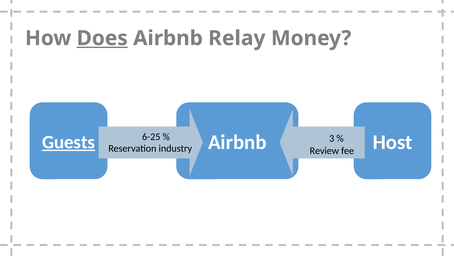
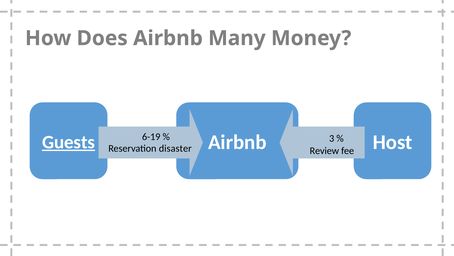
Does underline: present -> none (102, 38)
Relay: Relay -> Many (237, 38)
6-25: 6-25 -> 6-19 (151, 137)
industry: industry -> disaster (175, 148)
